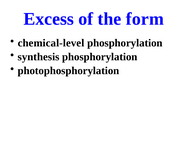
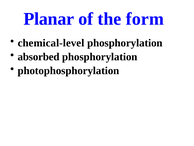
Excess: Excess -> Planar (49, 19)
synthesis: synthesis -> absorbed (39, 57)
